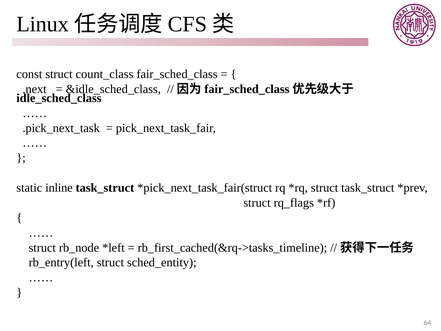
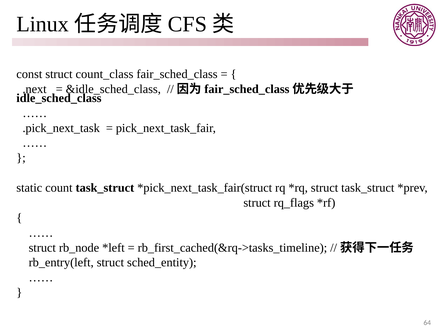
inline: inline -> count (59, 188)
